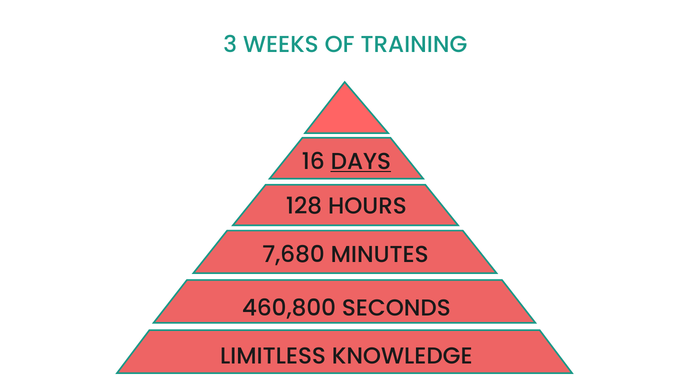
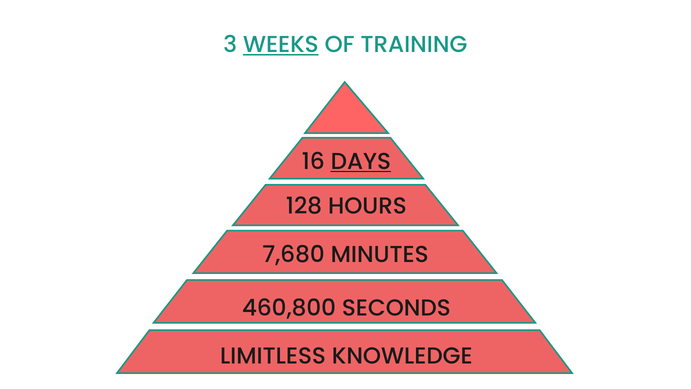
WEEKS underline: none -> present (281, 45)
